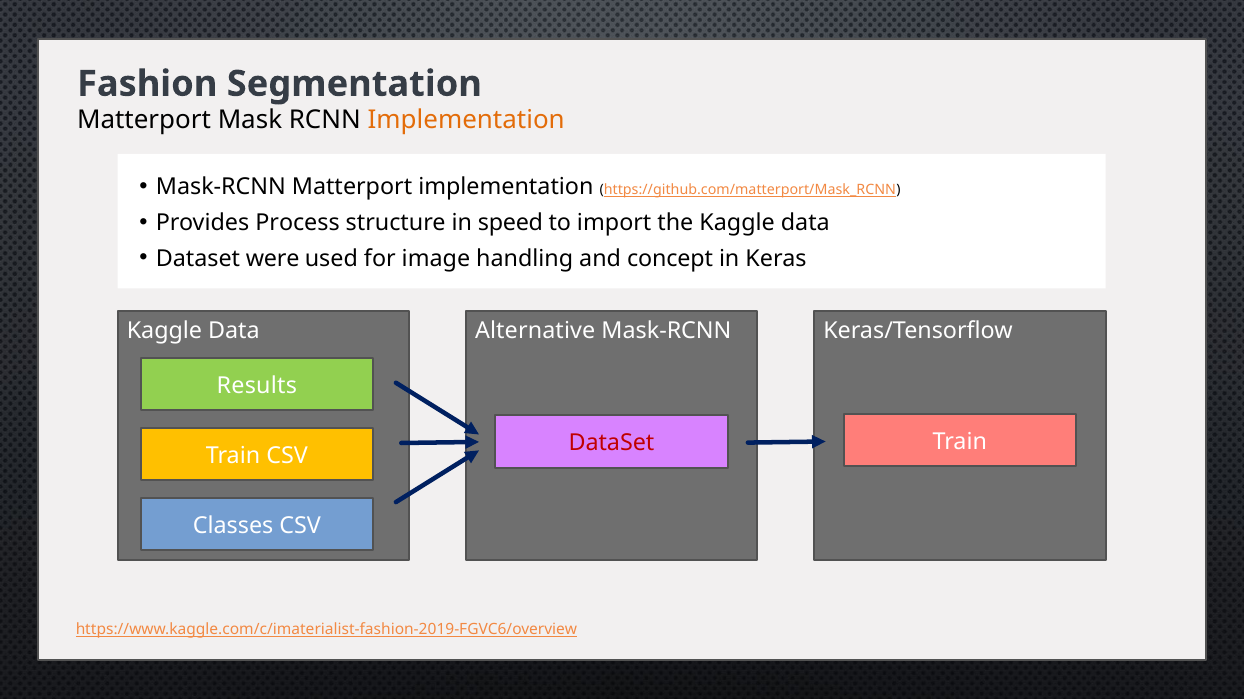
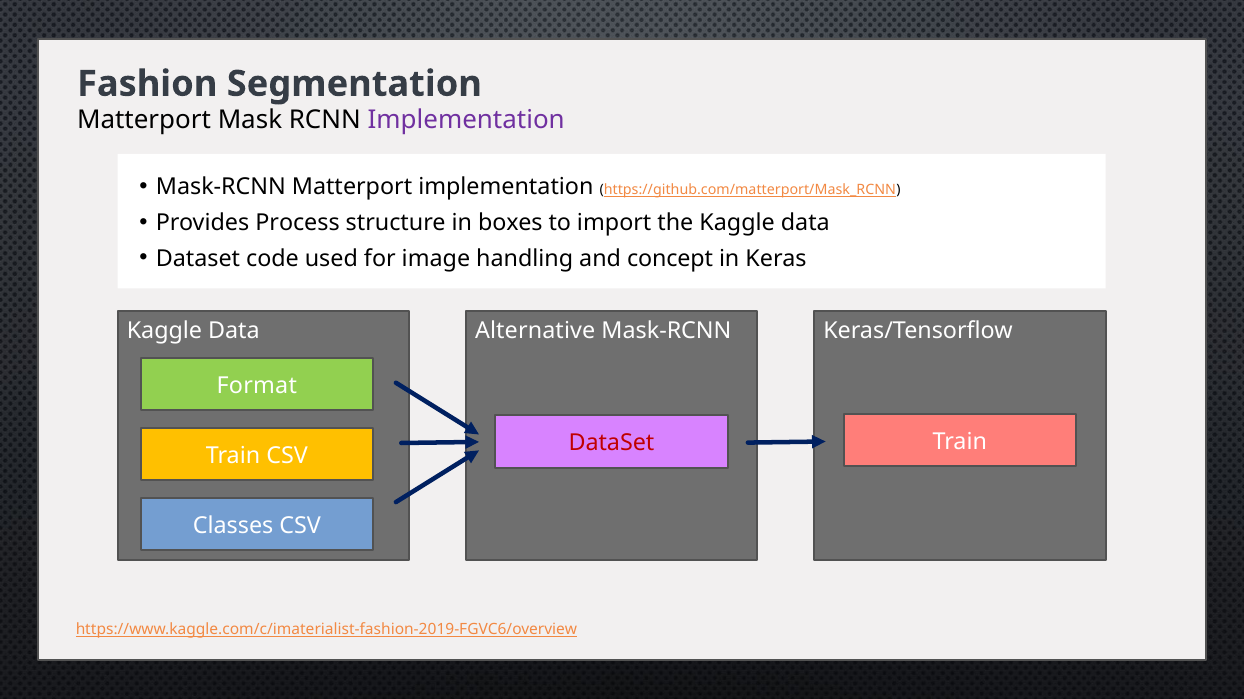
Implementation colour: orange -> purple (466, 121)
speed: speed -> boxes (510, 223)
were: were -> code (273, 259)
Results: Results -> Format (257, 386)
